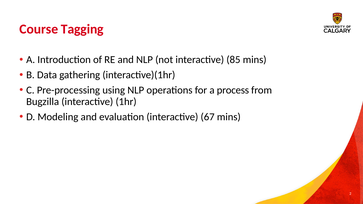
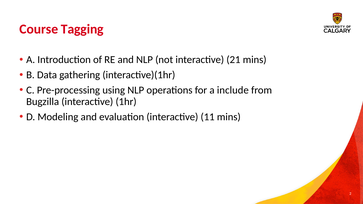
85: 85 -> 21 (233, 60)
process: process -> include (233, 90)
67: 67 -> 11 (208, 117)
